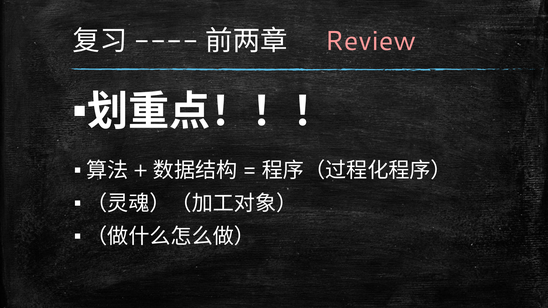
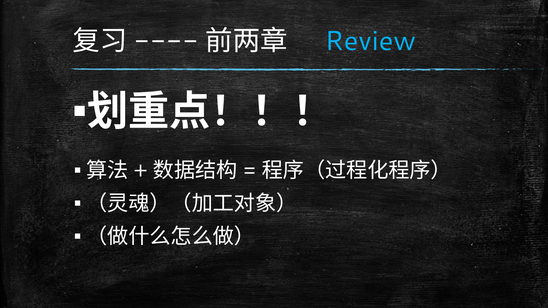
Review colour: pink -> light blue (370, 41)
